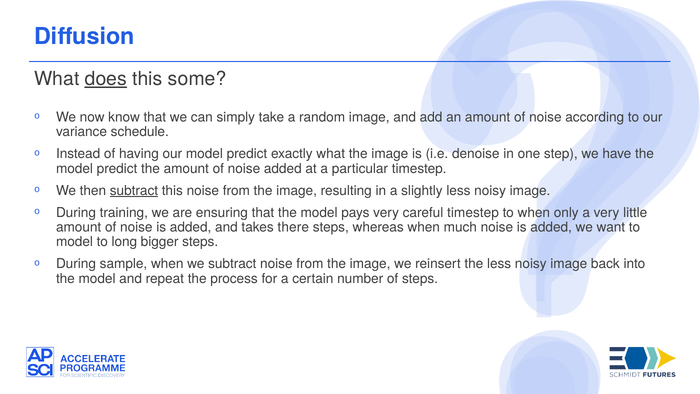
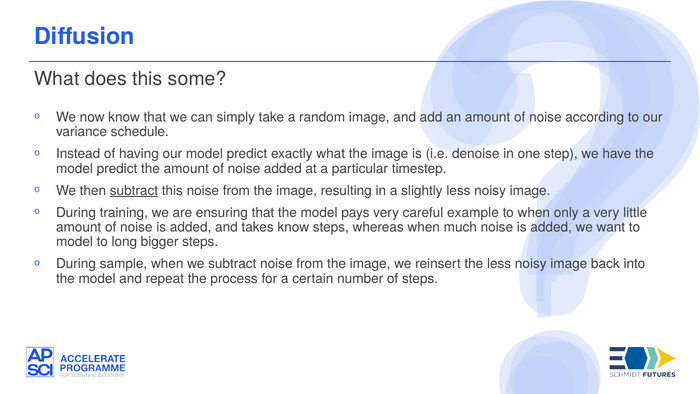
does underline: present -> none (106, 79)
careful timestep: timestep -> example (473, 212)
takes there: there -> know (293, 227)
